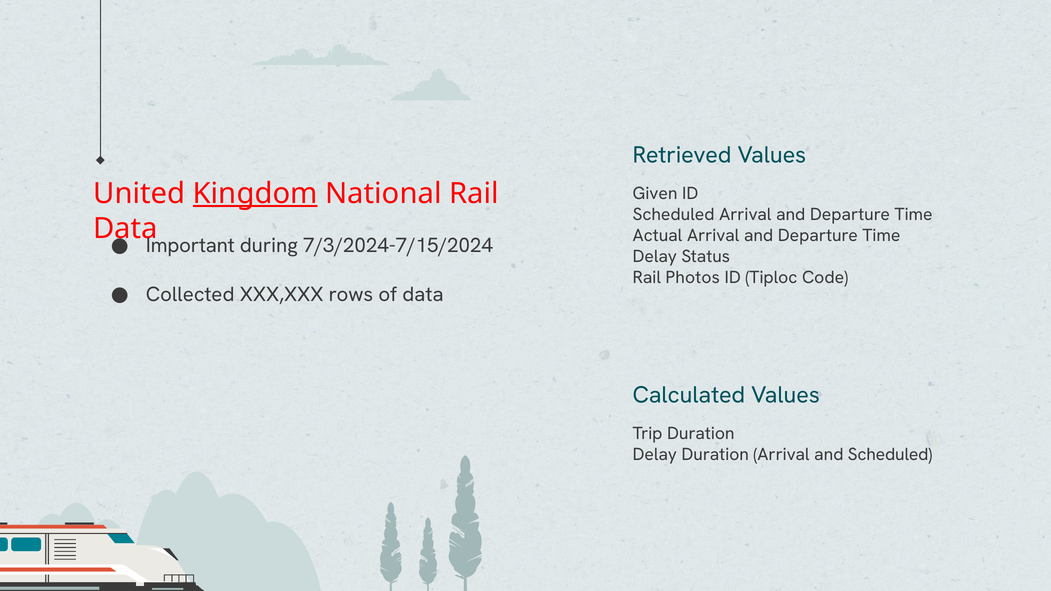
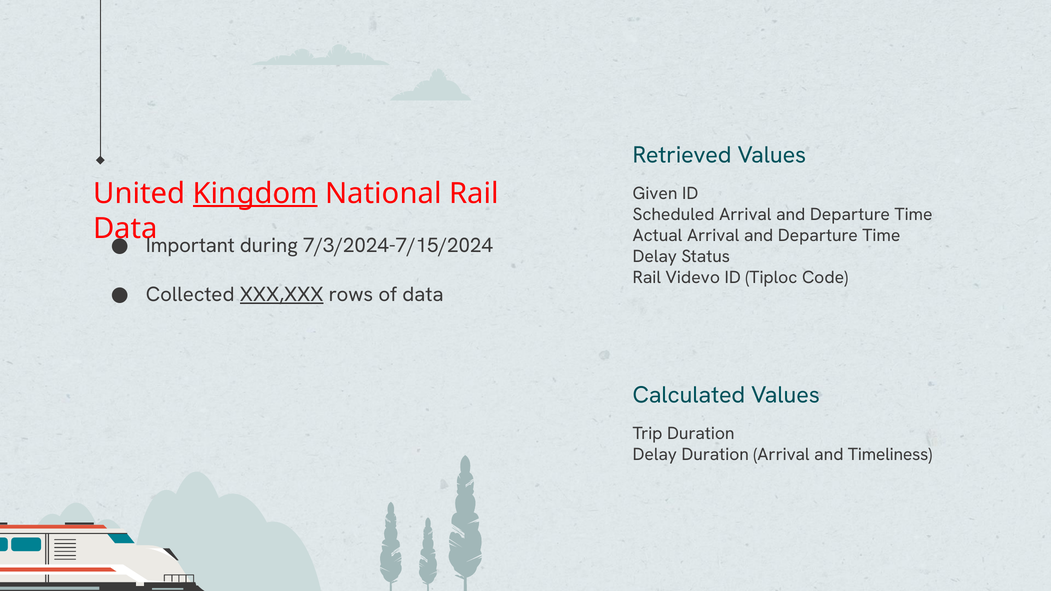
Photos: Photos -> Videvo (693, 277)
XXX,XXX underline: none -> present (282, 295)
and Scheduled: Scheduled -> Timeliness (890, 454)
